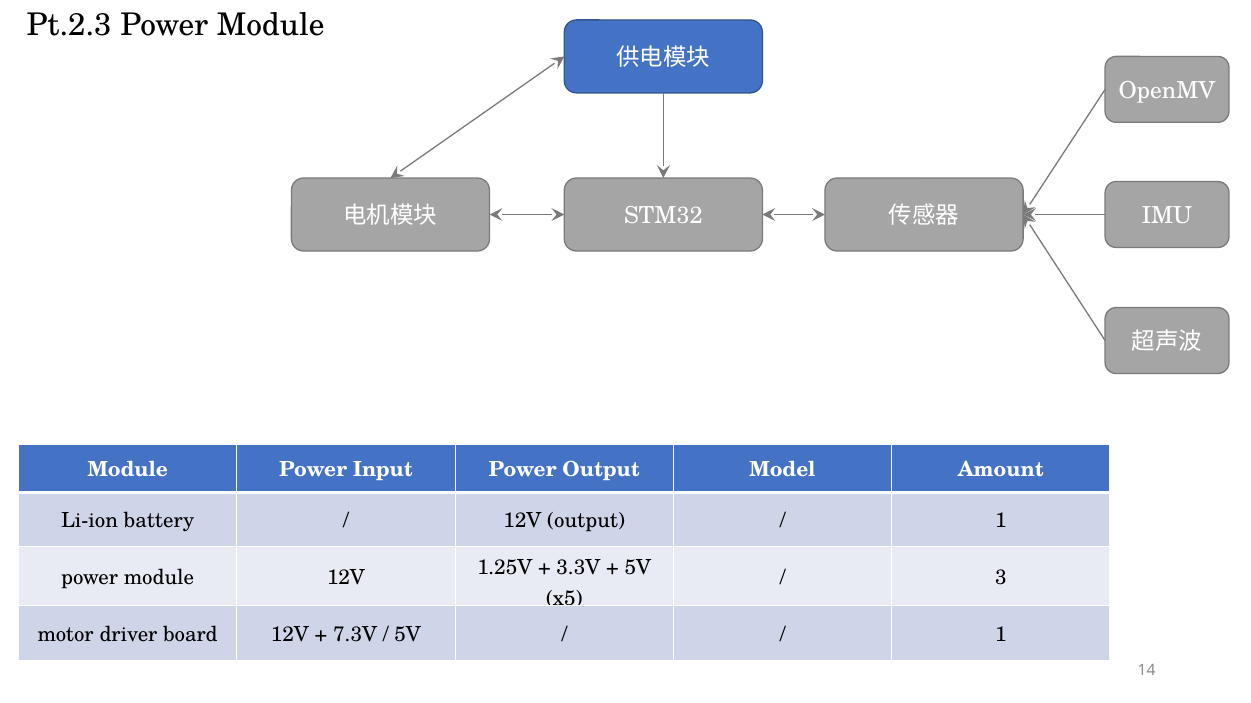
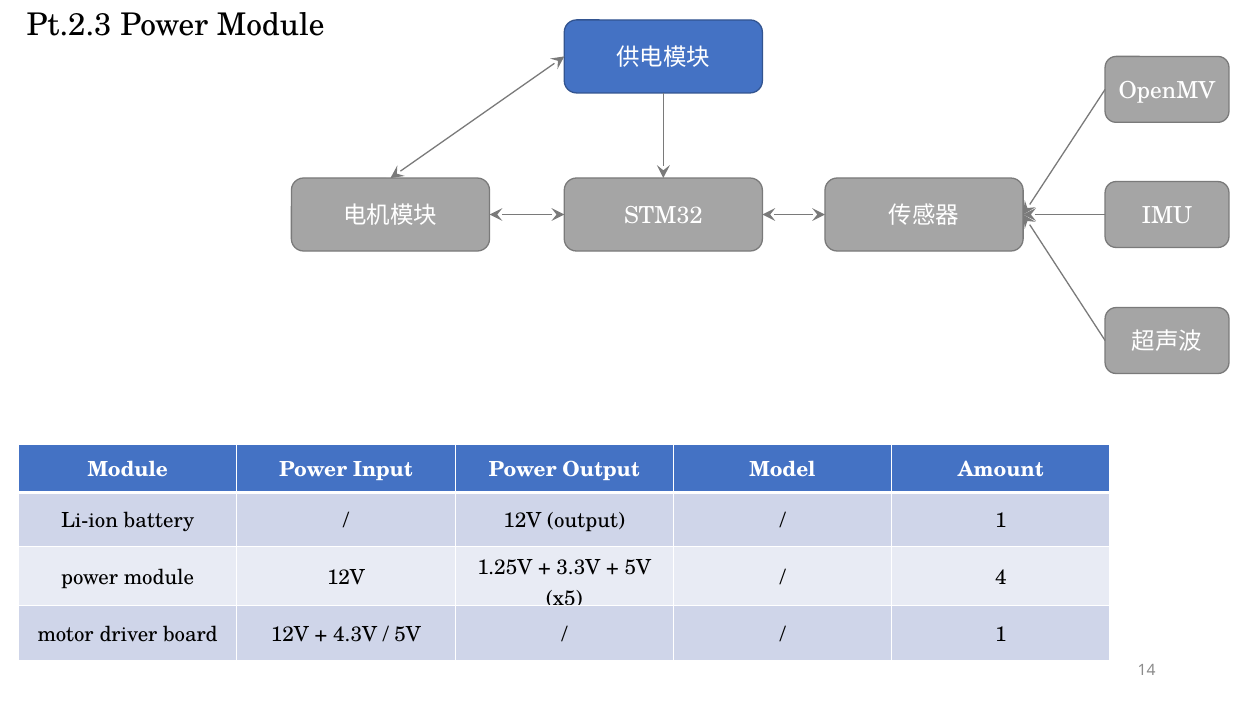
3: 3 -> 4 (1001, 578)
7.3V: 7.3V -> 4.3V (355, 635)
